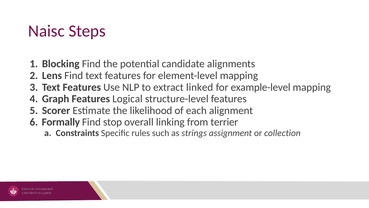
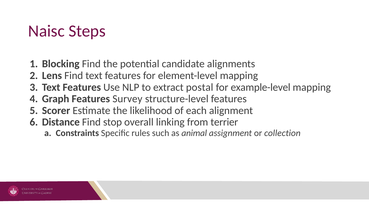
linked: linked -> postal (200, 87)
Logical: Logical -> Survey (127, 99)
Formally: Formally -> Distance (61, 122)
strings: strings -> animal (194, 133)
